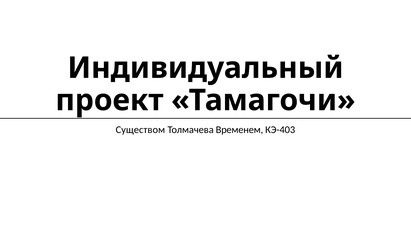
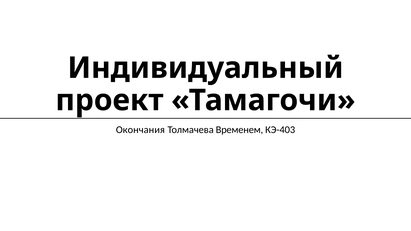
Существом: Существом -> Окончания (140, 130)
